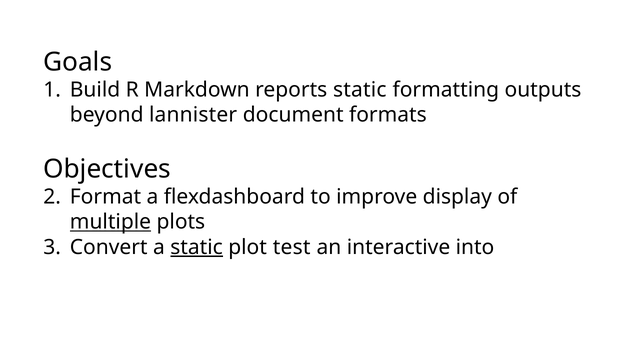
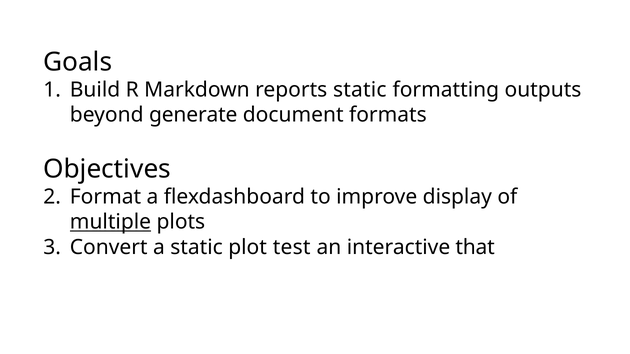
lannister: lannister -> generate (193, 115)
static underline: present -> none (197, 247)
into: into -> that (475, 247)
